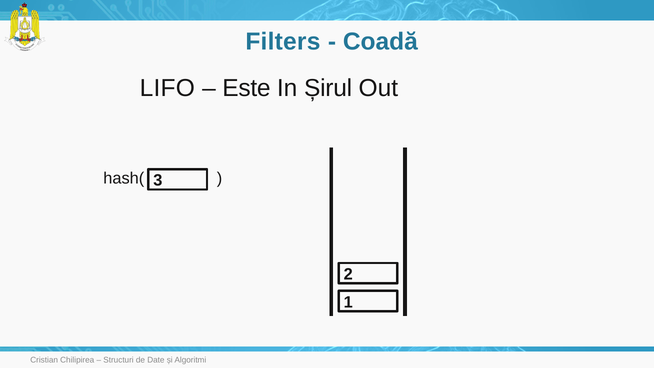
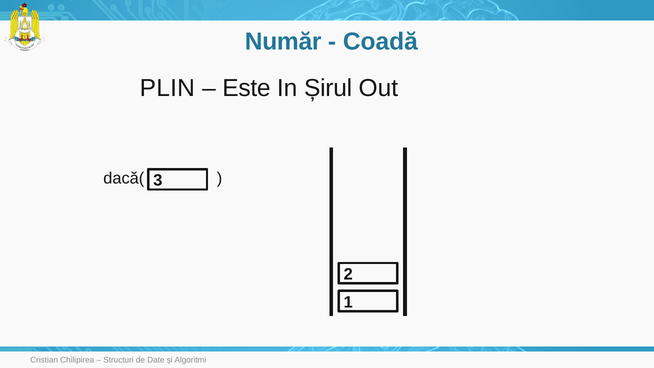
Filters: Filters -> Număr (283, 42)
LIFO: LIFO -> PLIN (167, 88)
hash(: hash( -> dacă( (124, 178)
